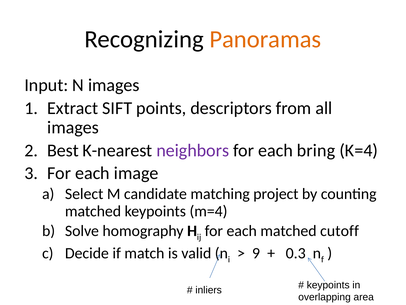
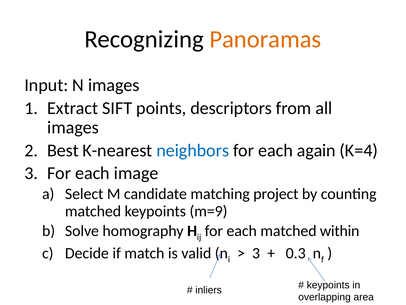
neighbors colour: purple -> blue (193, 150)
bring: bring -> again (316, 150)
m=4: m=4 -> m=9 (209, 211)
cutoff: cutoff -> within (340, 231)
9: 9 -> 3 (256, 253)
